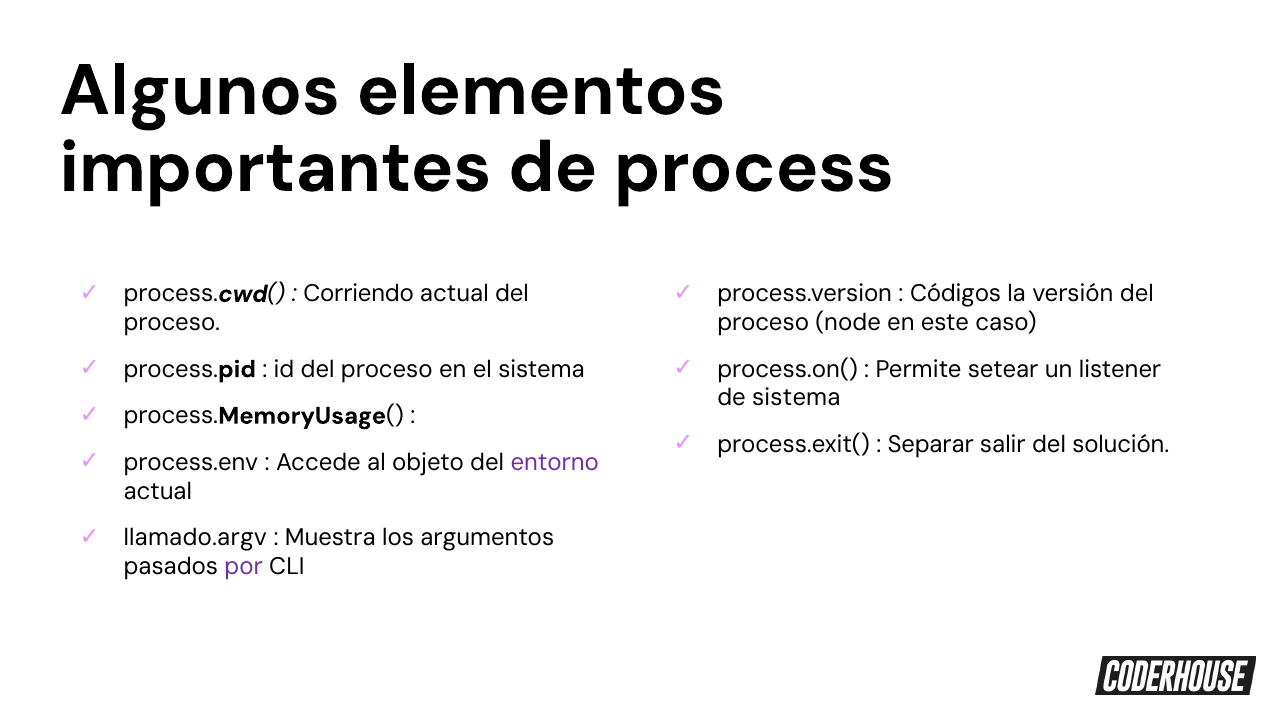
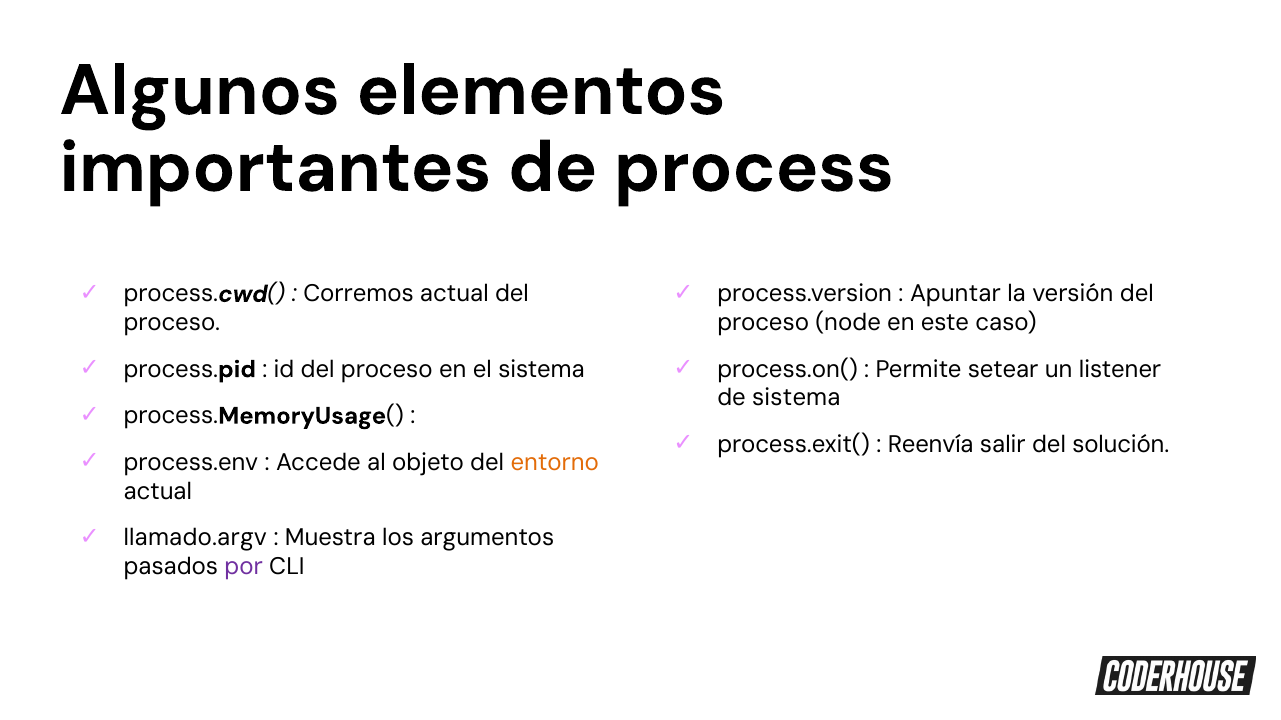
Corriendo: Corriendo -> Corremos (359, 294)
Códigos: Códigos -> Apuntar (955, 294)
Separar: Separar -> Reenvía (931, 445)
entorno colour: purple -> orange (555, 463)
